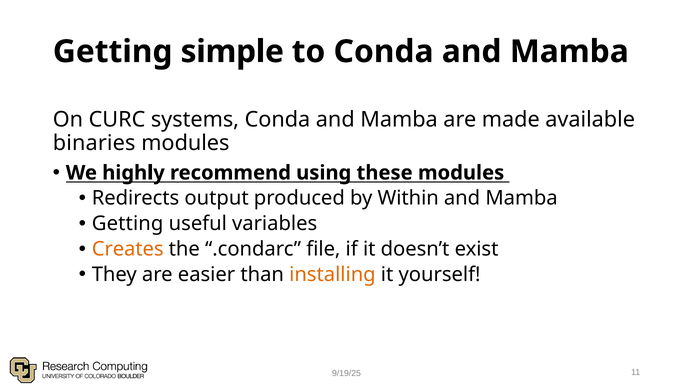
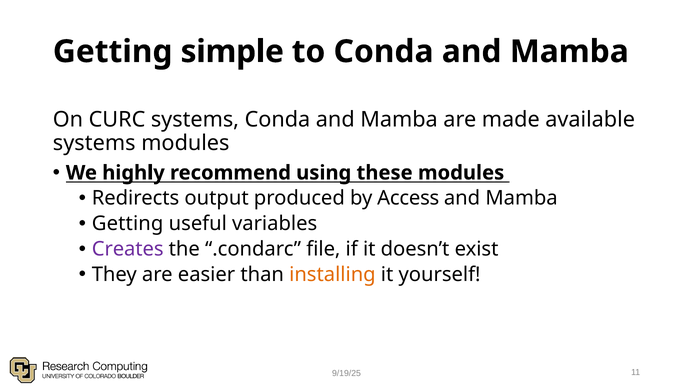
binaries: binaries -> systems (94, 143)
Within: Within -> Access (408, 198)
Creates colour: orange -> purple (128, 249)
